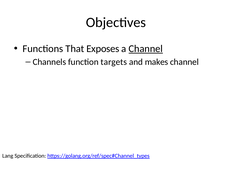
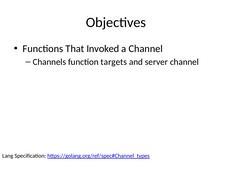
Exposes: Exposes -> Invoked (103, 49)
Channel underline: present -> none (146, 49)
makes: makes -> server (156, 62)
